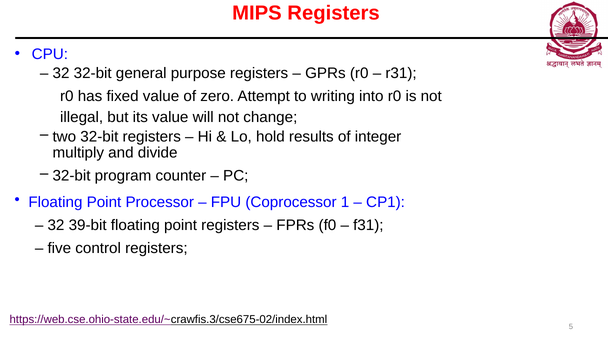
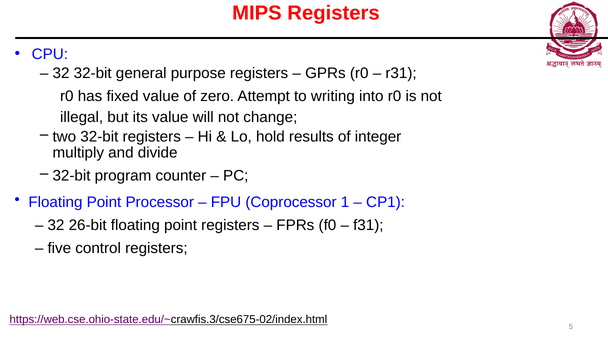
39-bit: 39-bit -> 26-bit (88, 225)
